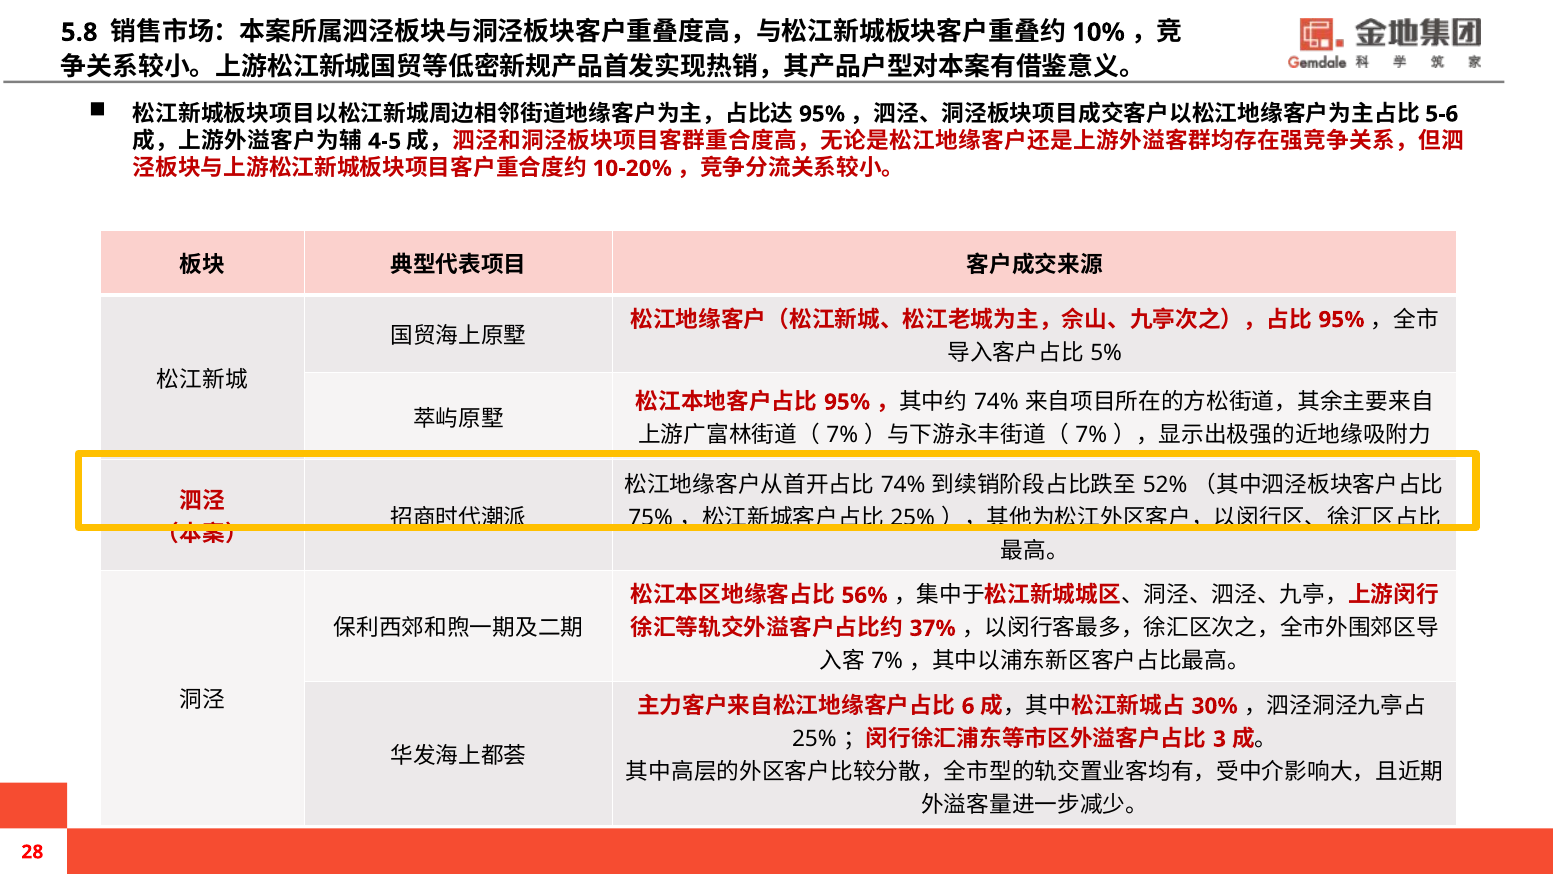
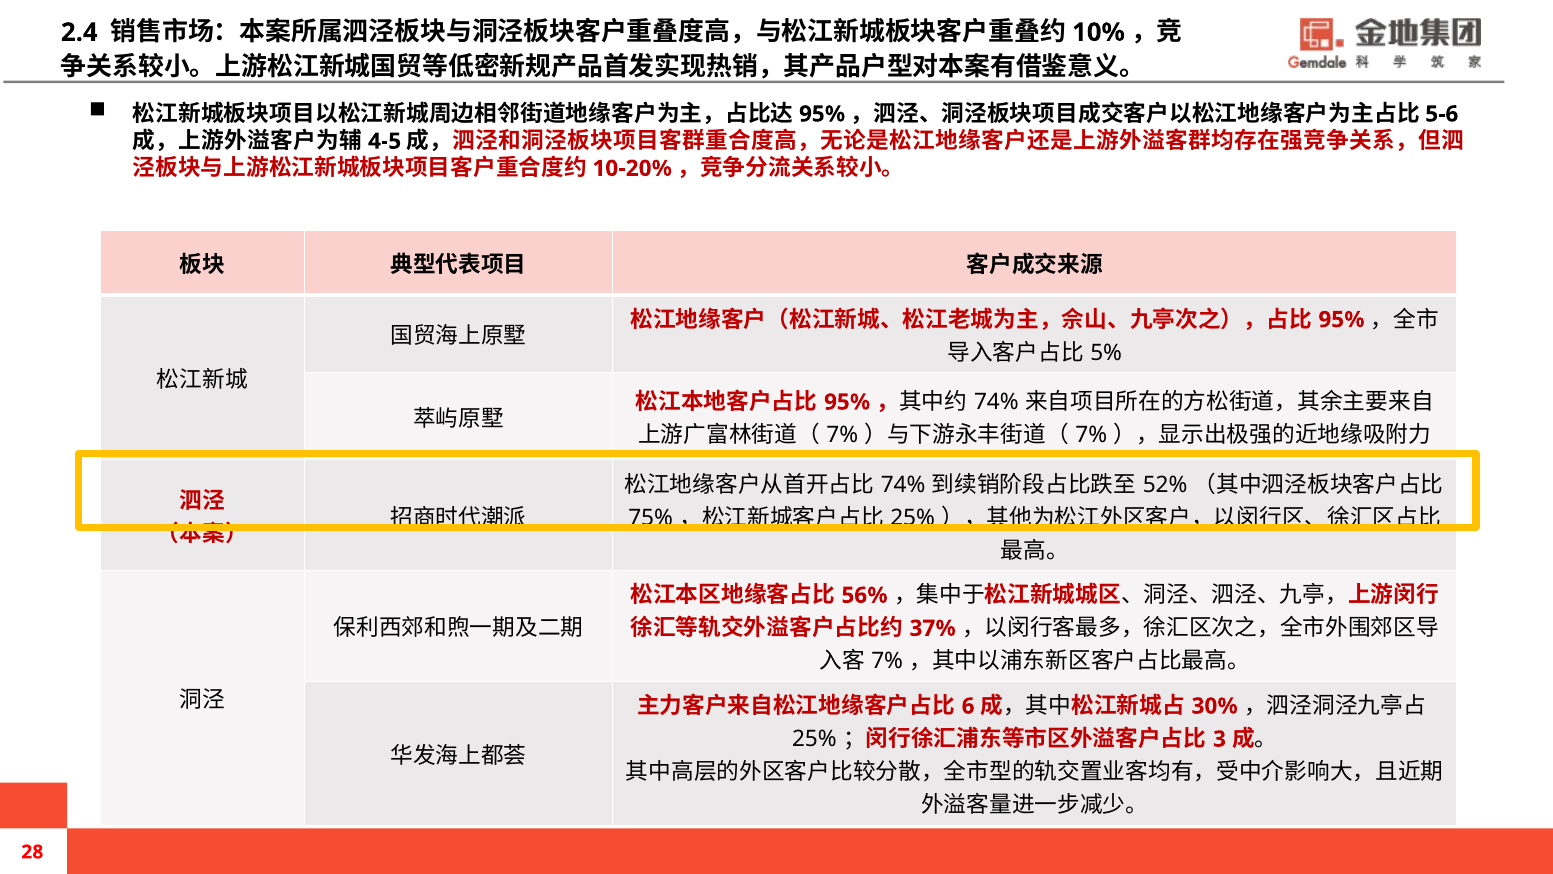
5.8: 5.8 -> 2.4 (79, 32)
